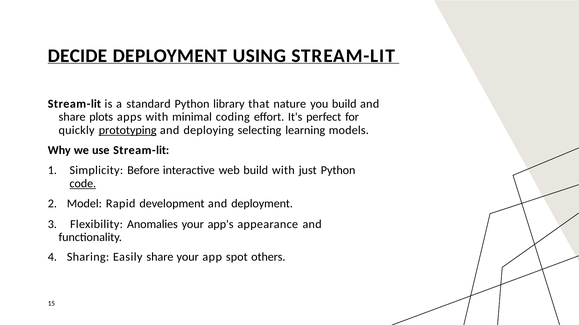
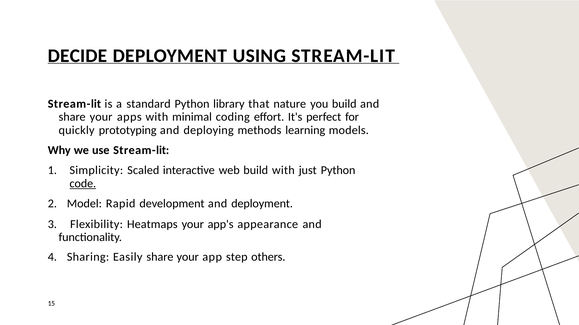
plots: plots -> your (101, 117)
prototyping underline: present -> none (128, 130)
selecting: selecting -> methods (259, 130)
Before: Before -> Scaled (143, 171)
Anomalies: Anomalies -> Heatmaps (152, 225)
spot: spot -> step (237, 257)
